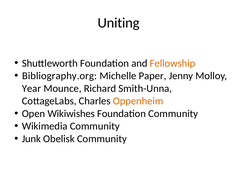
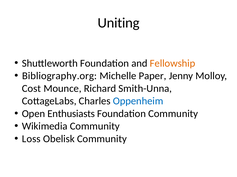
Year: Year -> Cost (31, 89)
Oppenheim colour: orange -> blue (138, 101)
Wikiwishes: Wikiwishes -> Enthusiasts (71, 114)
Junk: Junk -> Loss (31, 139)
